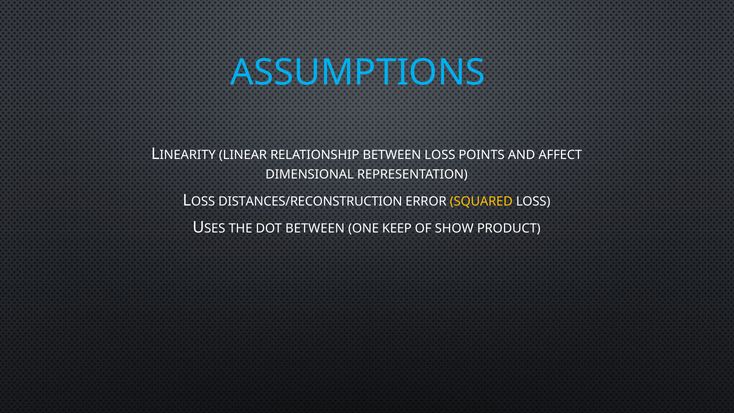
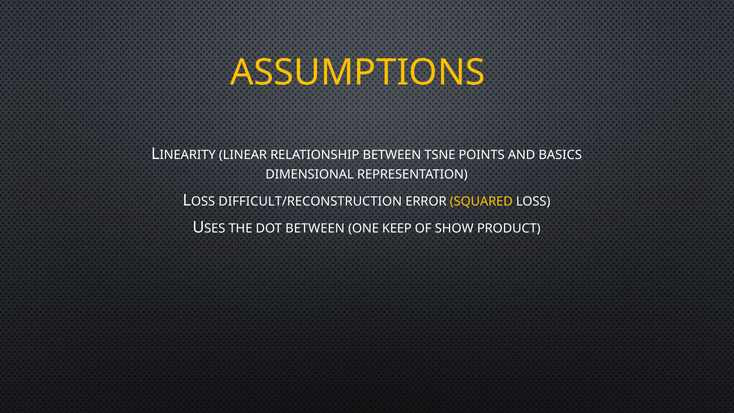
ASSUMPTIONS colour: light blue -> yellow (358, 72)
BETWEEN LOSS: LOSS -> TSNE (440, 155)
AFFECT: AFFECT -> BASICS (560, 155)
DISTANCES/RECONSTRUCTION: DISTANCES/RECONSTRUCTION -> DIFFICULT/RECONSTRUCTION (310, 201)
